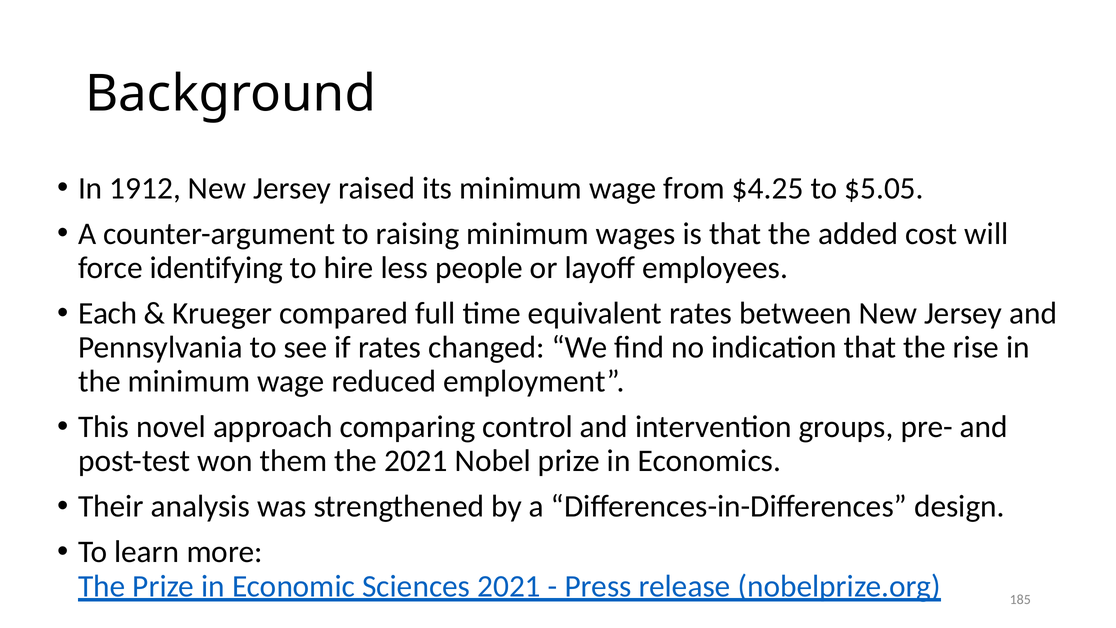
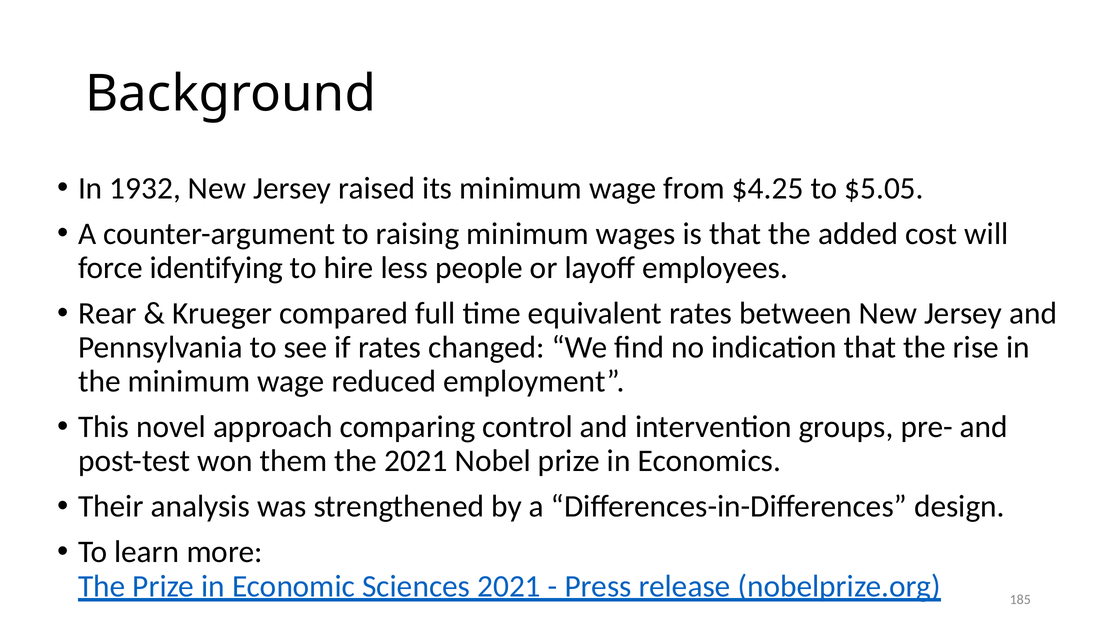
1912: 1912 -> 1932 (145, 188)
Each: Each -> Rear (107, 313)
